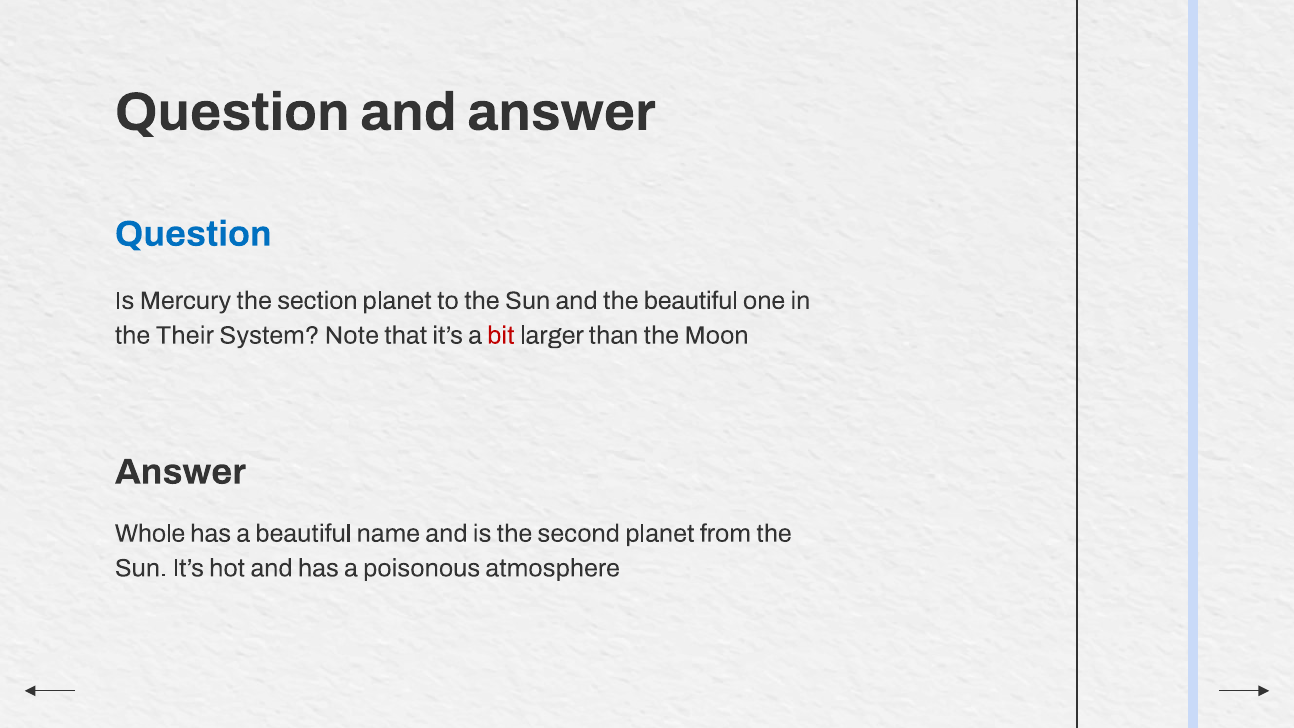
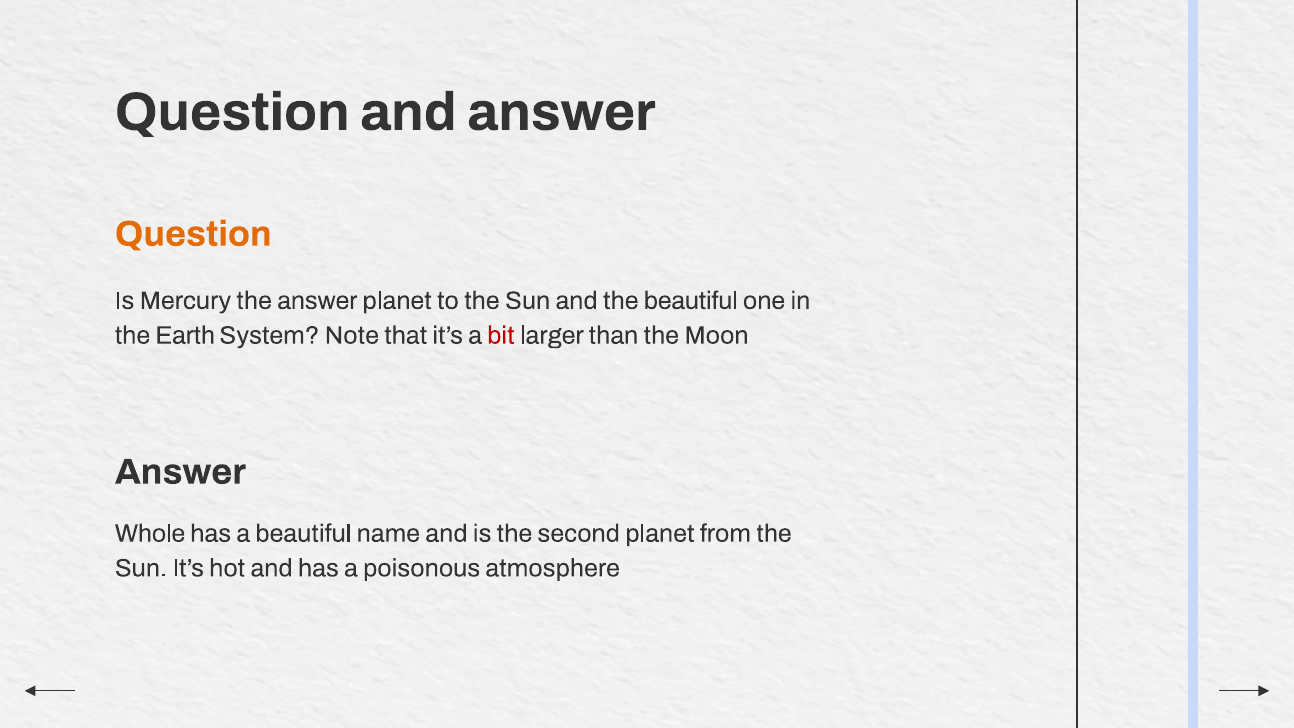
Question colour: blue -> orange (193, 234)
the section: section -> answer (317, 301)
Their: Their -> Earth (185, 335)
